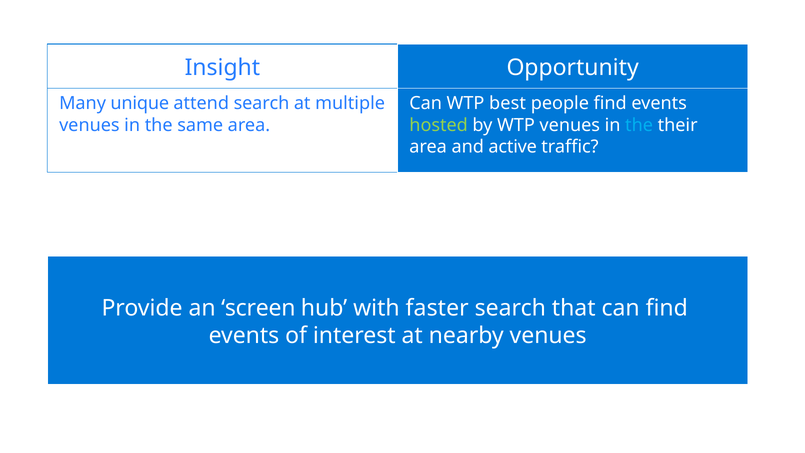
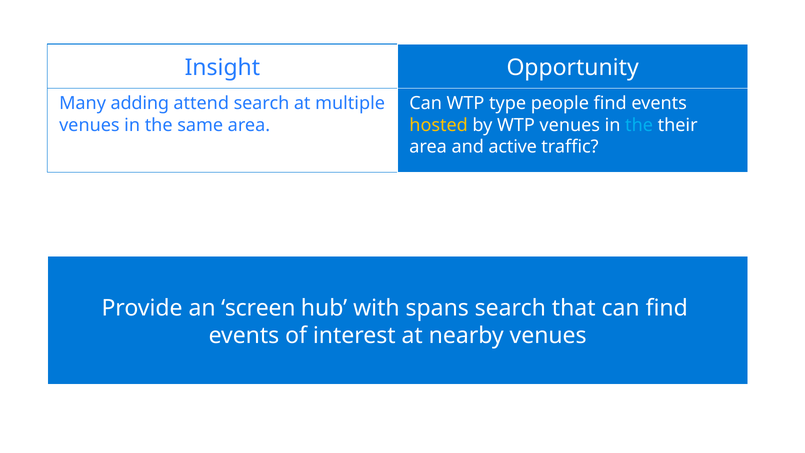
unique: unique -> adding (140, 103)
best: best -> type (508, 103)
hosted colour: light green -> yellow (439, 125)
faster: faster -> spans (437, 308)
